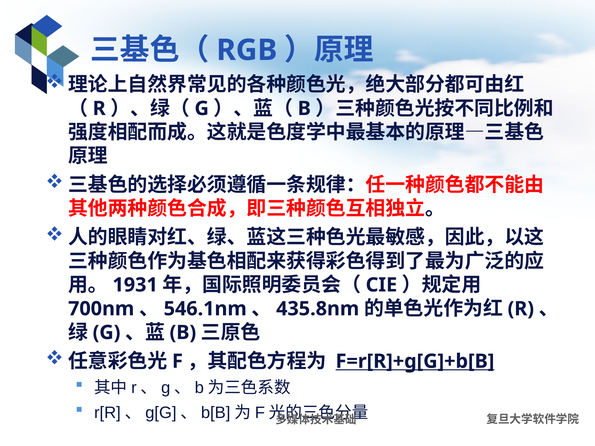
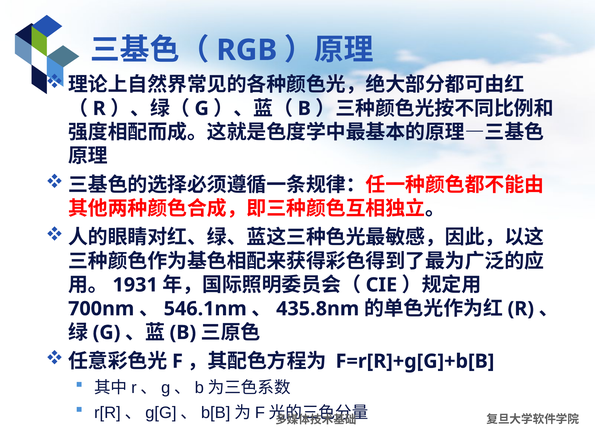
F=r[R]+g[G]+b[B underline: present -> none (415, 361)
